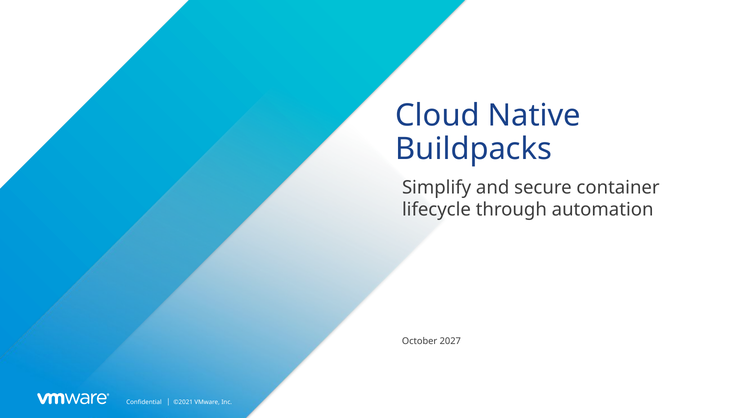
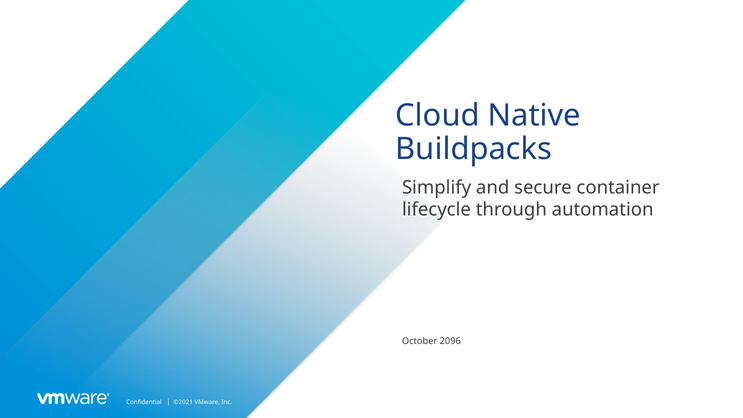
2027: 2027 -> 2096 (450, 341)
